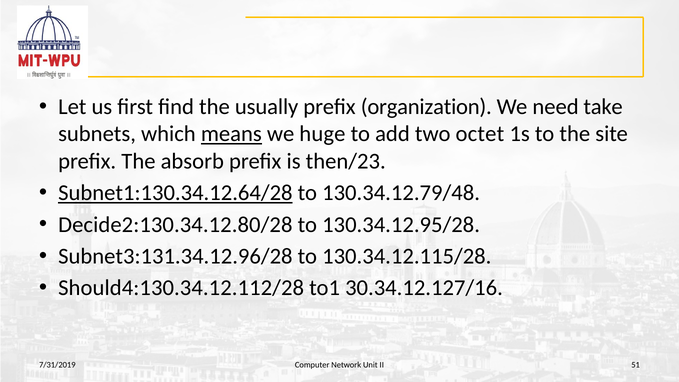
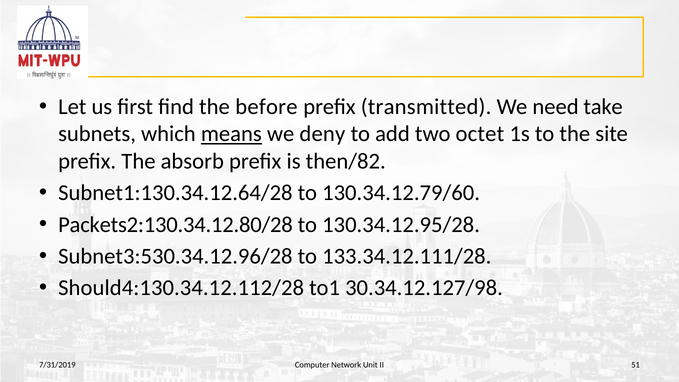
usually: usually -> before (266, 107)
organization: organization -> transmitted (426, 107)
huge: huge -> deny (322, 134)
then/23: then/23 -> then/82 (346, 161)
Subnet1:130.34.12.64/28 underline: present -> none (175, 193)
130.34.12.79/48: 130.34.12.79/48 -> 130.34.12.79/60 (401, 193)
Decide2:130.34.12.80/28: Decide2:130.34.12.80/28 -> Packets2:130.34.12.80/28 (175, 225)
Subnet3:131.34.12.96/28: Subnet3:131.34.12.96/28 -> Subnet3:530.34.12.96/28 (175, 256)
130.34.12.115/28: 130.34.12.115/28 -> 133.34.12.111/28 (407, 256)
30.34.12.127/16: 30.34.12.127/16 -> 30.34.12.127/98 (424, 288)
